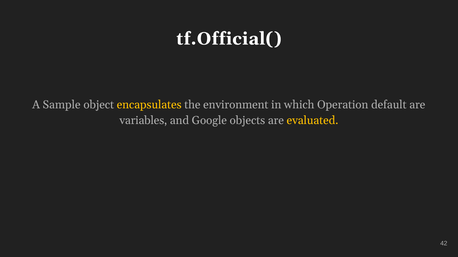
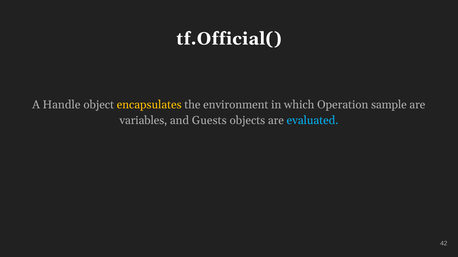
Sample: Sample -> Handle (62, 105)
default: default -> sample (389, 105)
Google: Google -> Guests (209, 121)
evaluated colour: yellow -> light blue (313, 121)
